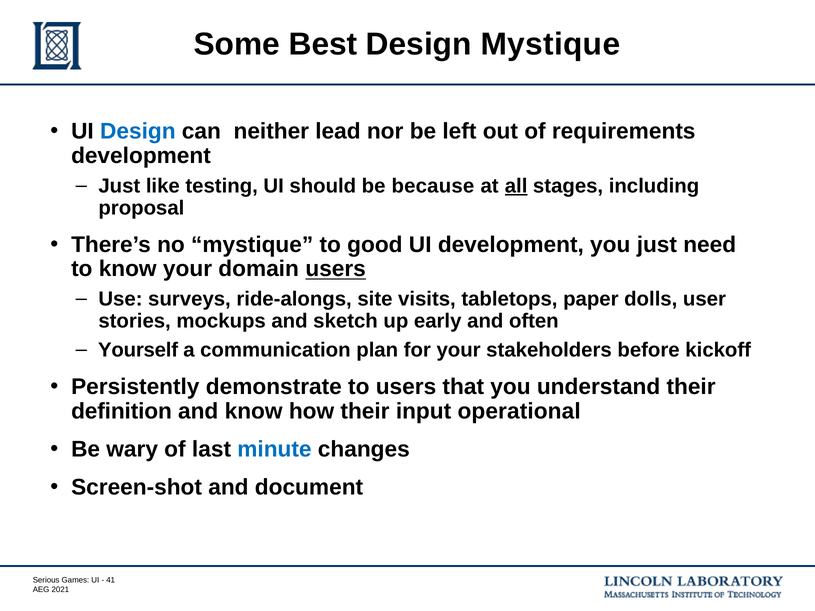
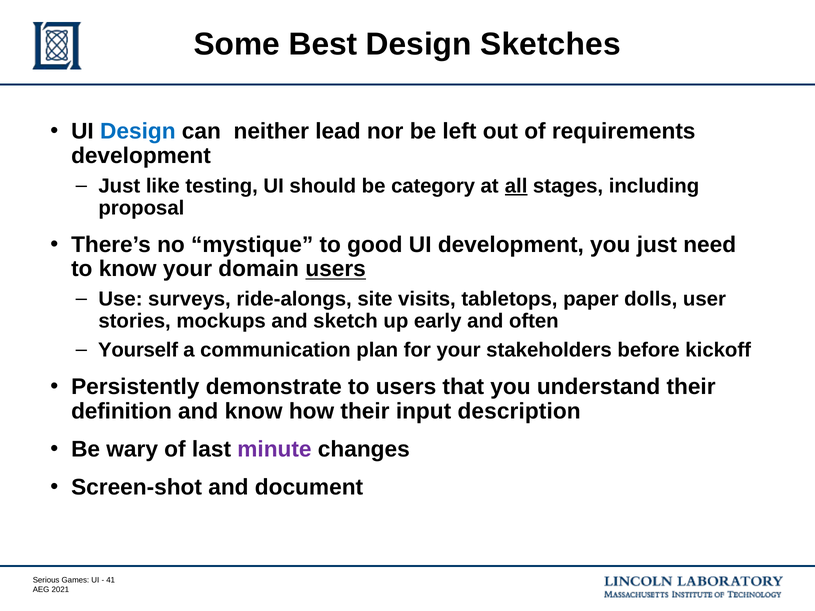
Design Mystique: Mystique -> Sketches (550, 44)
because: because -> category (433, 186)
operational: operational -> description (519, 411)
minute colour: blue -> purple (274, 449)
